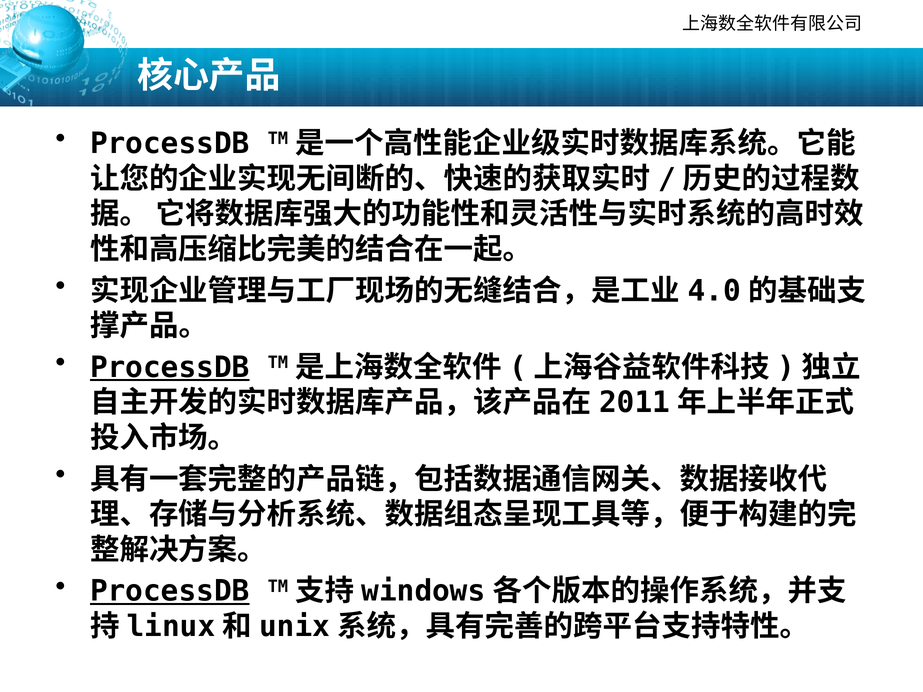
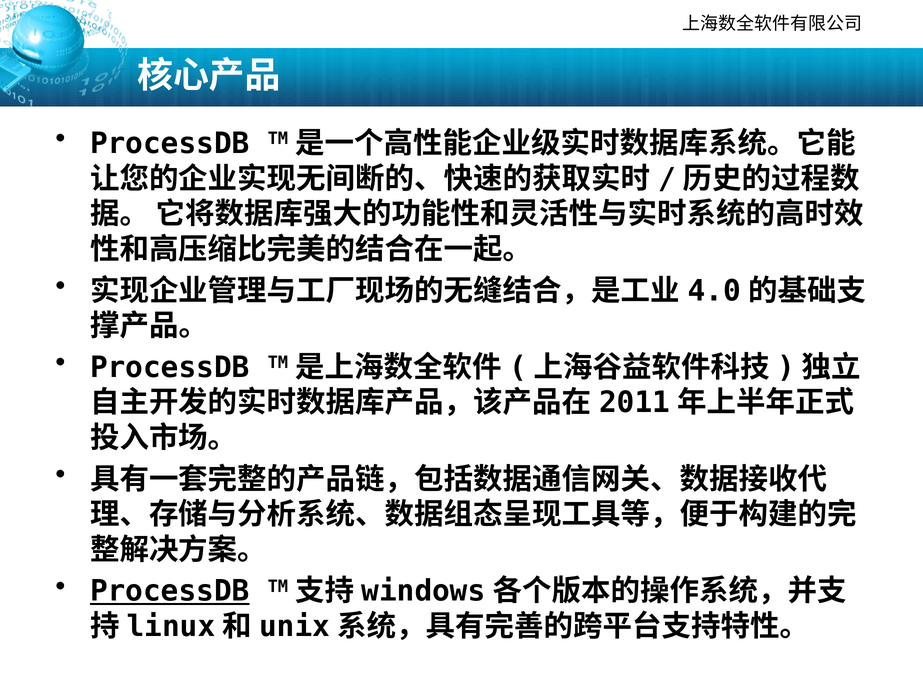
ProcessDB underline: present -> none (170, 368)
